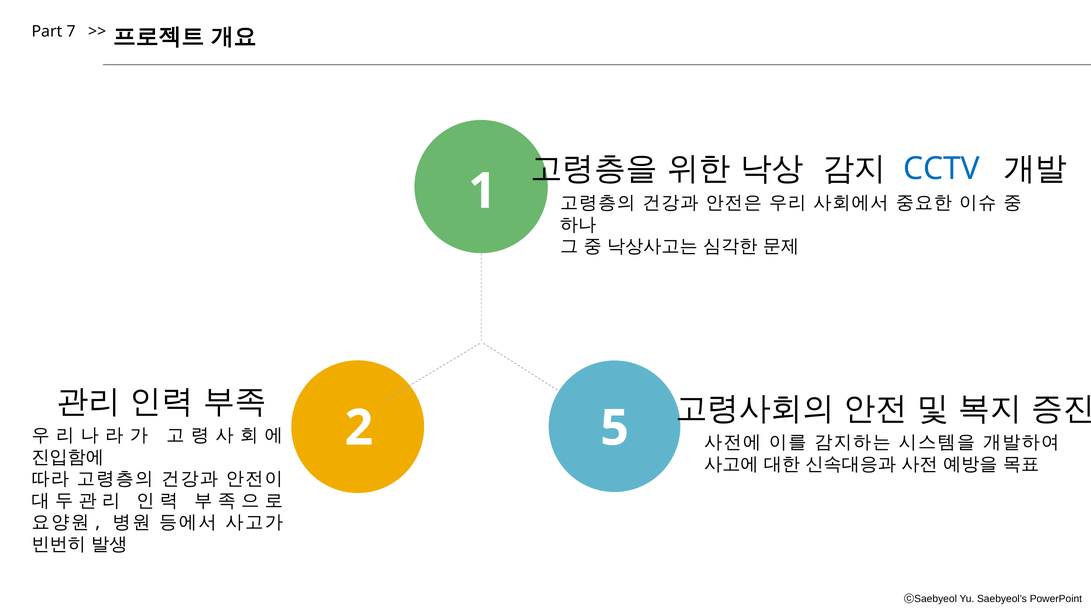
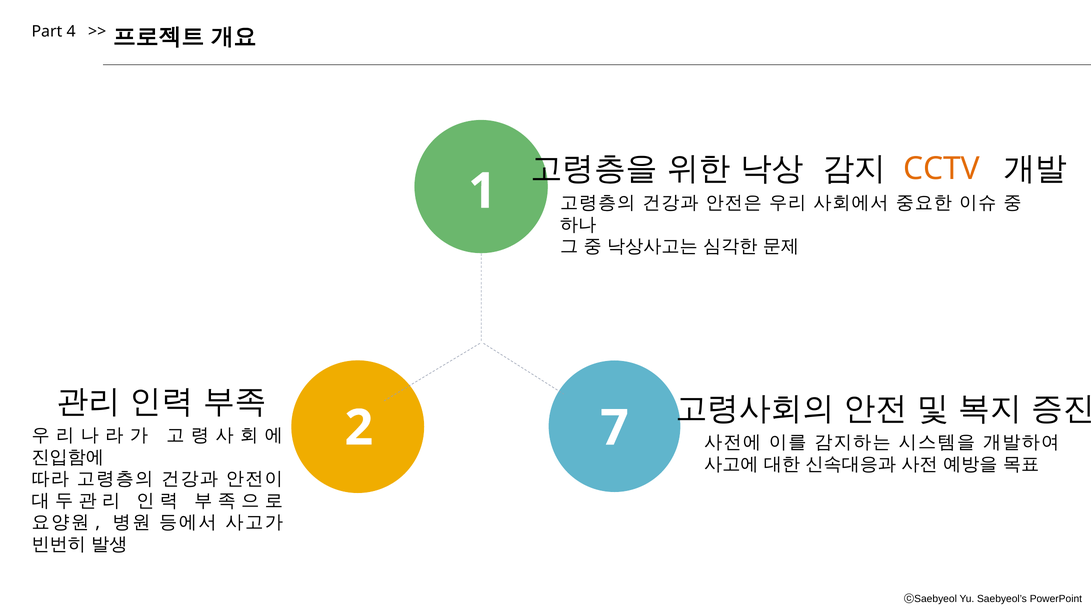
7: 7 -> 4 (71, 31)
CCTV colour: blue -> orange (942, 169)
5: 5 -> 7 (615, 429)
